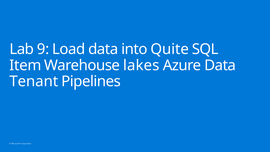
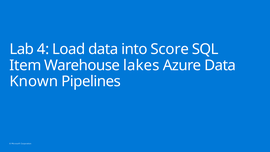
9: 9 -> 4 (43, 49)
Quite: Quite -> Score (170, 49)
Tenant: Tenant -> Known (34, 81)
